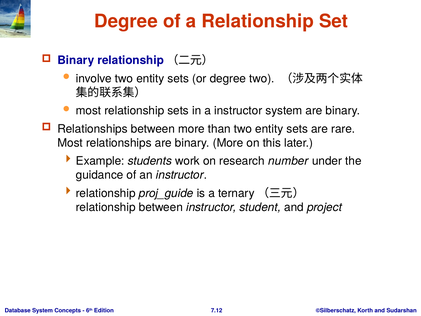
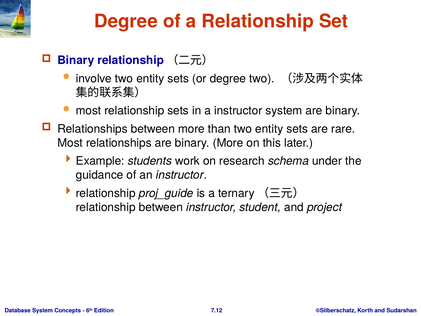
number: number -> schema (288, 161)
